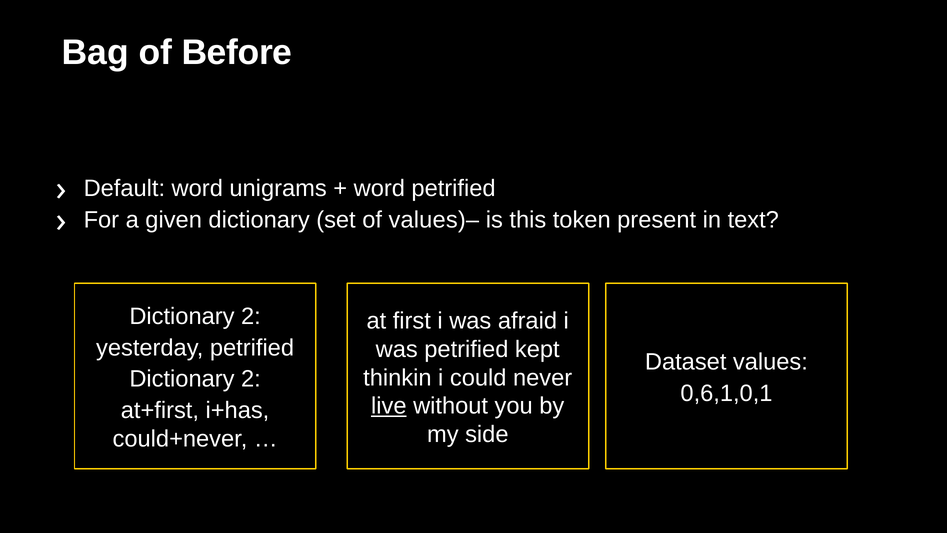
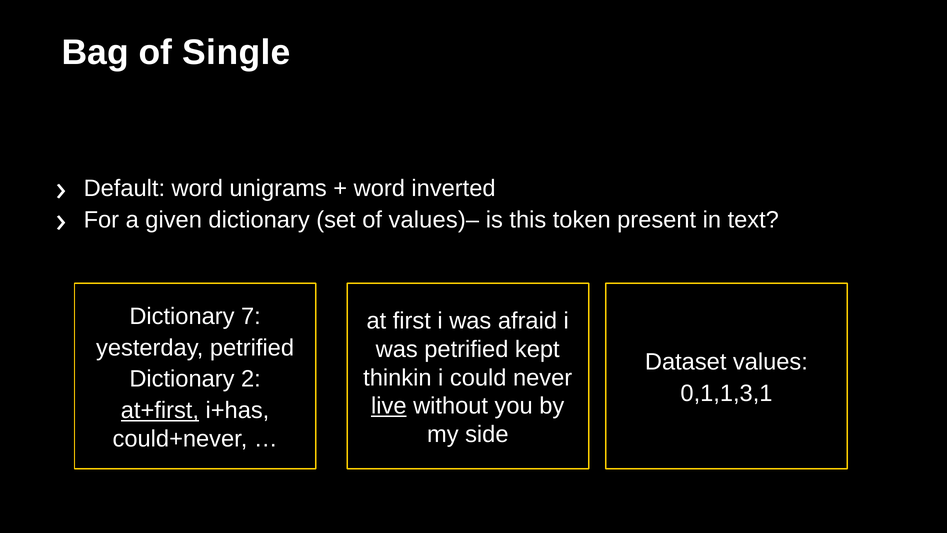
Before: Before -> Single (237, 53)
word petrified: petrified -> inverted (454, 188)
2: 2 -> 7 (251, 316)
0,6,1,0,1: 0,6,1,0,1 -> 0,1,1,3,1 (726, 393)
at+first underline: none -> present (160, 410)
